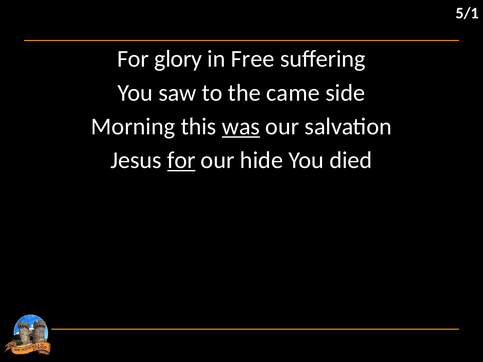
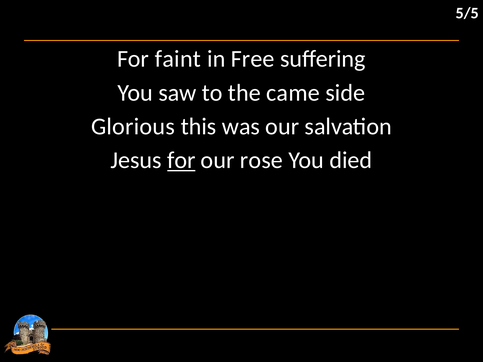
5/1: 5/1 -> 5/5 (467, 13)
glory: glory -> faint (178, 59)
Morning: Morning -> Glorious (133, 127)
was underline: present -> none (241, 127)
hide: hide -> rose (261, 160)
